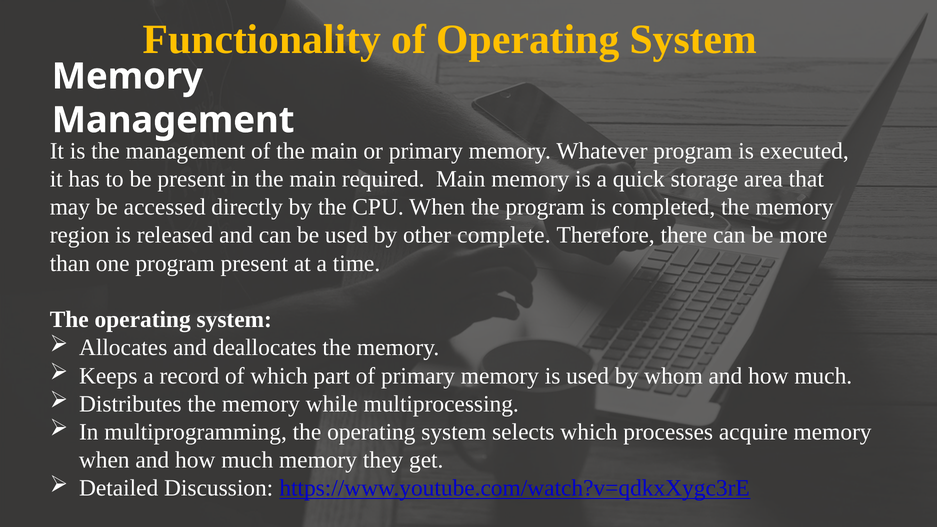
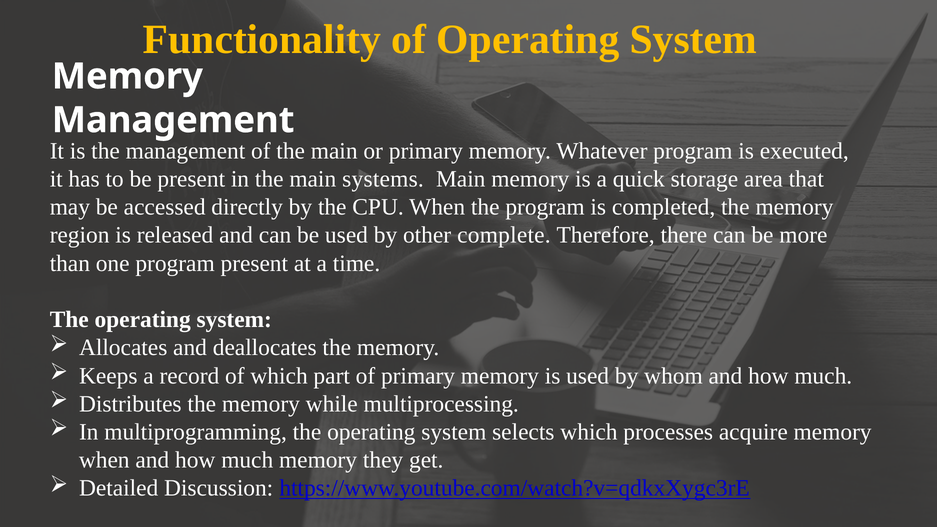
required: required -> systems (383, 179)
